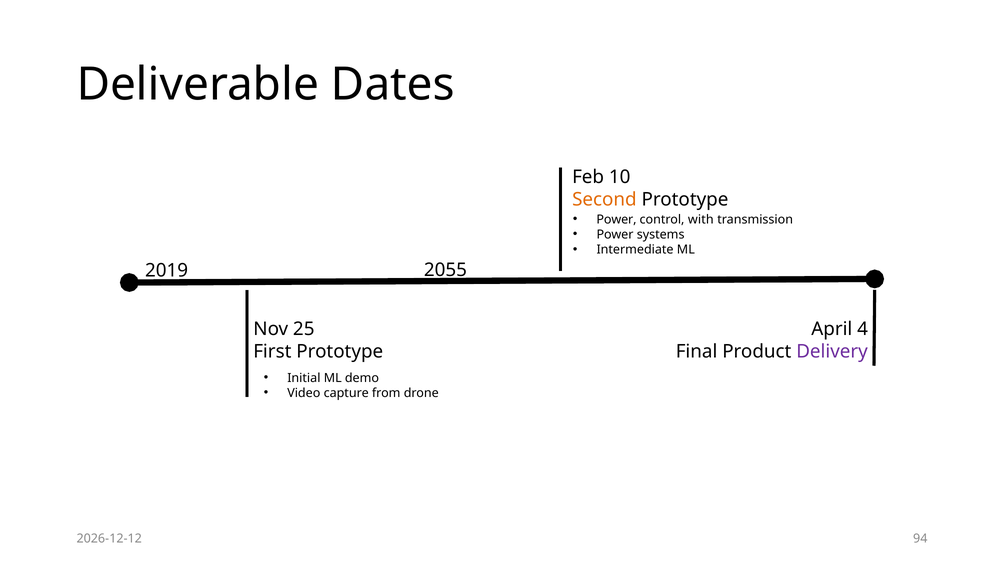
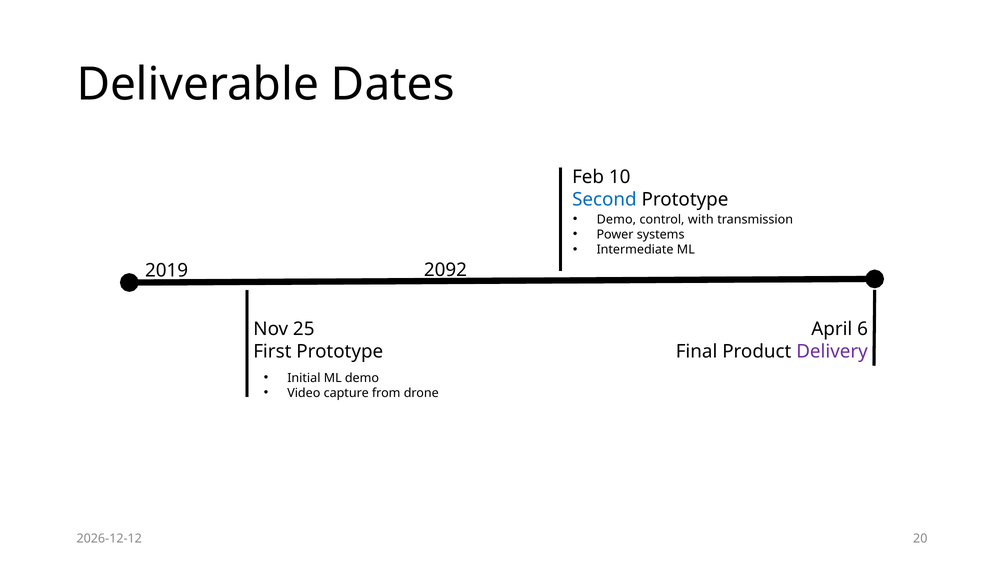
Second colour: orange -> blue (604, 199)
Power: Power -> Demo (616, 219)
2055: 2055 -> 2092 (445, 270)
4: 4 -> 6 (863, 329)
94: 94 -> 20 (920, 538)
